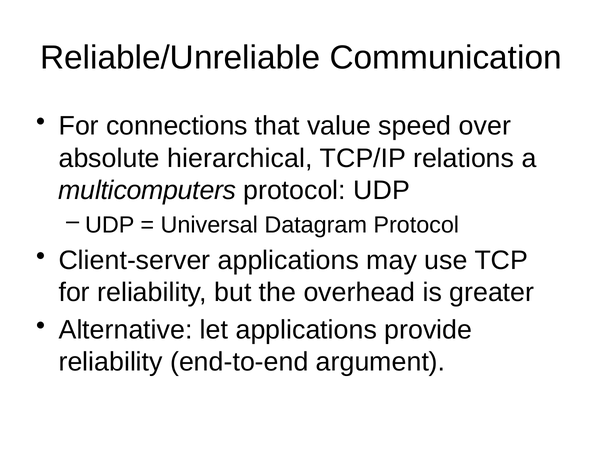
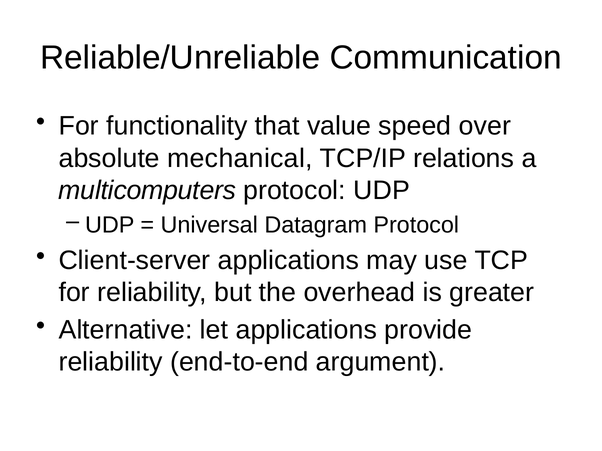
connections: connections -> functionality (177, 126)
hierarchical: hierarchical -> mechanical (240, 158)
